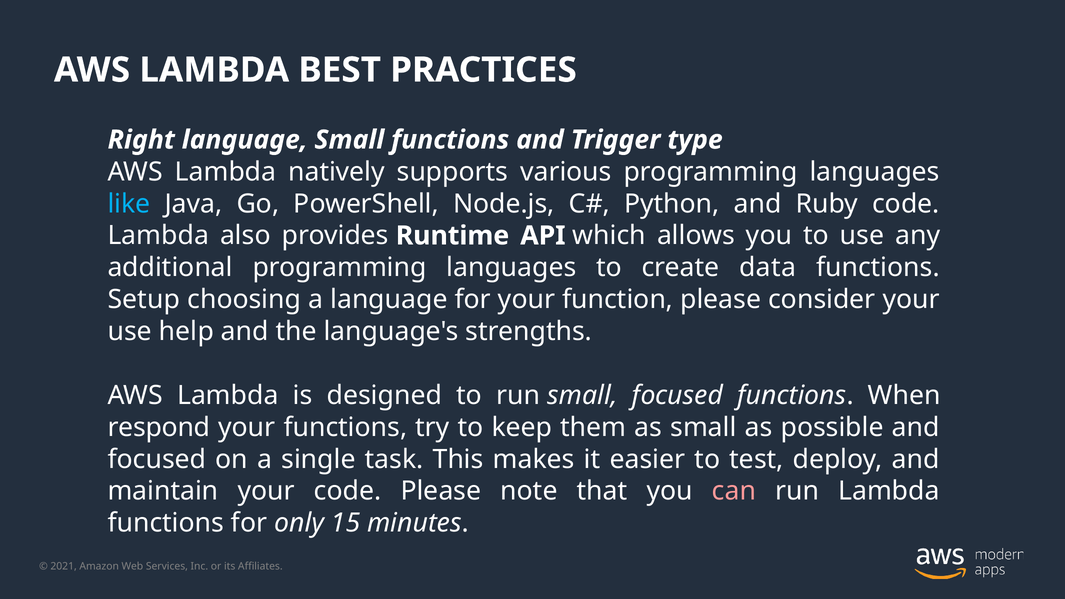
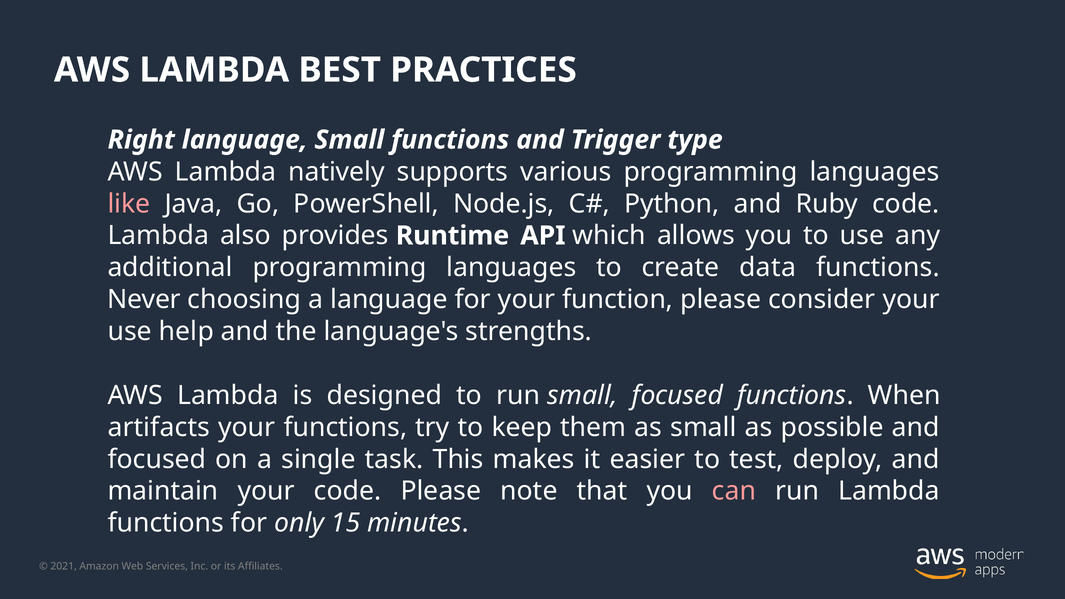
like colour: light blue -> pink (129, 204)
Setup: Setup -> Never (144, 300)
respond: respond -> artifacts (159, 427)
